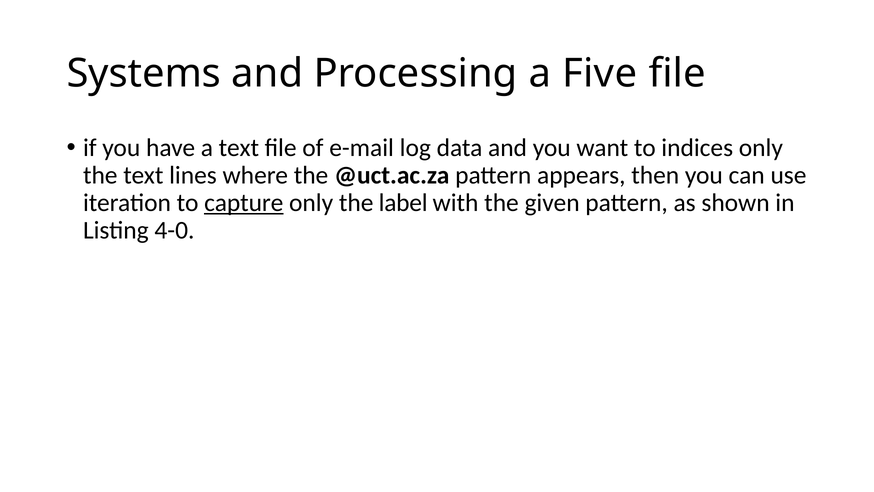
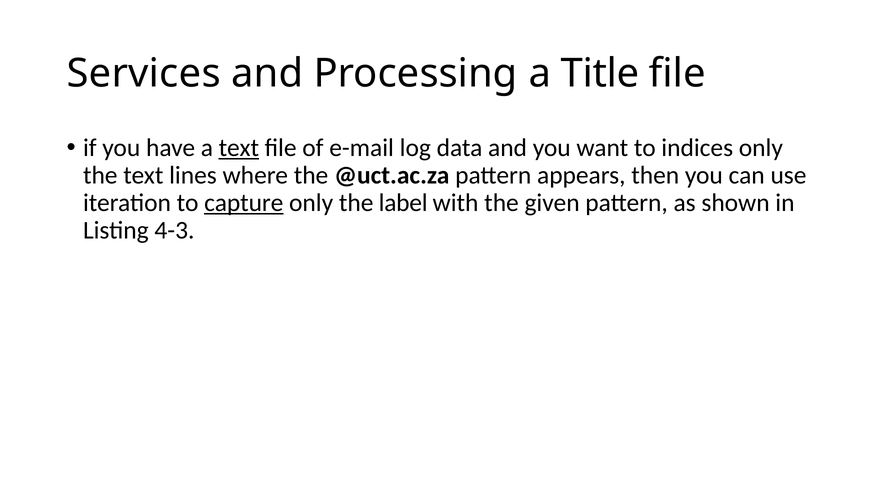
Systems: Systems -> Services (144, 73)
Five: Five -> Title (600, 73)
text underline: none -> present (239, 148)
4-0: 4-0 -> 4-3 (174, 230)
